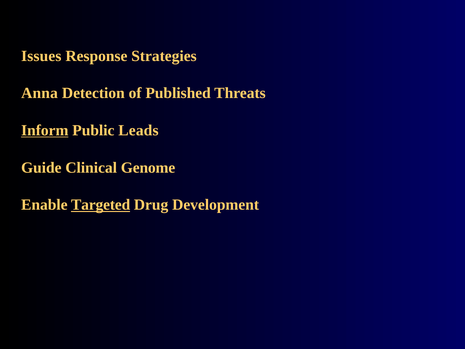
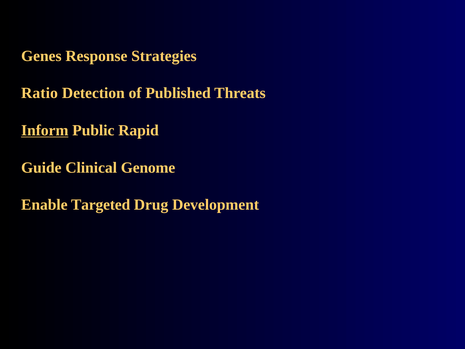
Issues: Issues -> Genes (41, 56)
Anna: Anna -> Ratio (40, 93)
Leads: Leads -> Rapid (139, 130)
Targeted underline: present -> none (101, 205)
